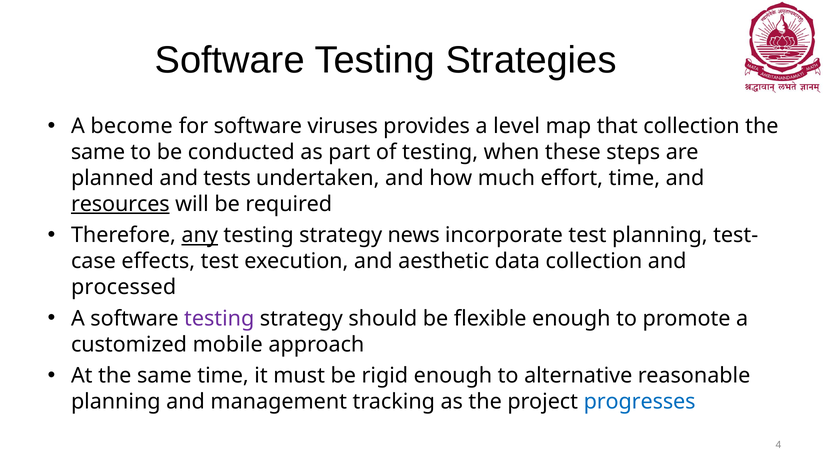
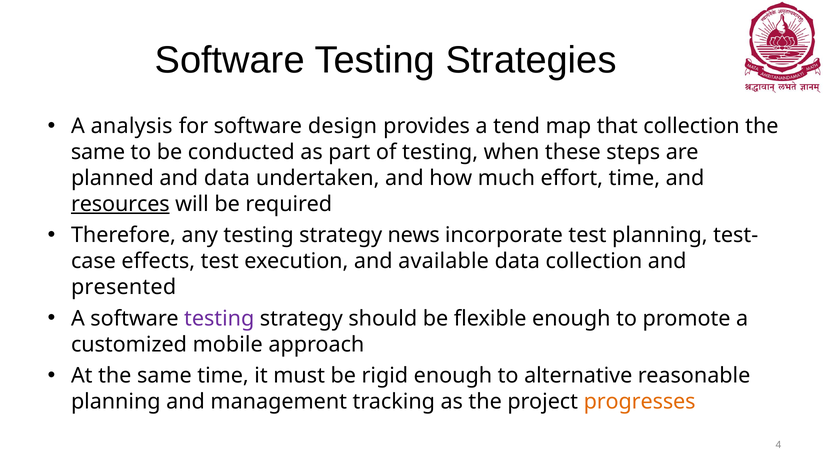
become: become -> analysis (132, 126)
viruses: viruses -> design (342, 126)
level: level -> tend (517, 126)
and tests: tests -> data (227, 178)
any underline: present -> none (200, 236)
aesthetic: aesthetic -> available (444, 261)
processed: processed -> presented (124, 287)
progresses colour: blue -> orange (640, 402)
